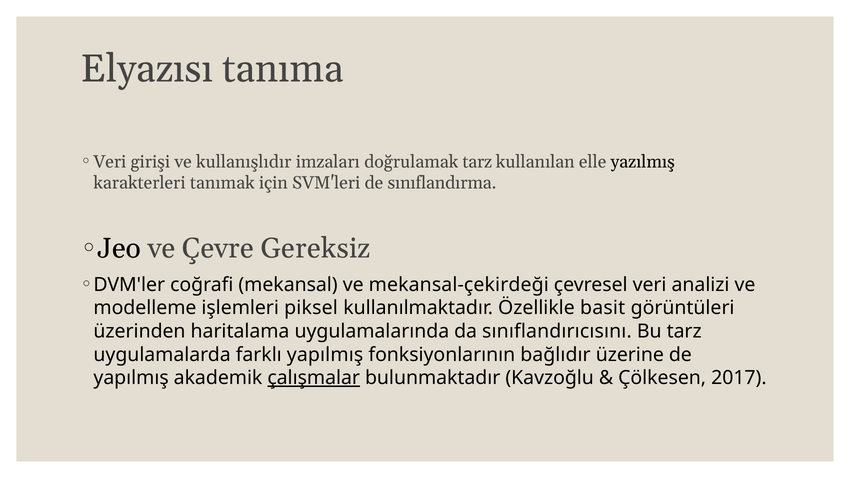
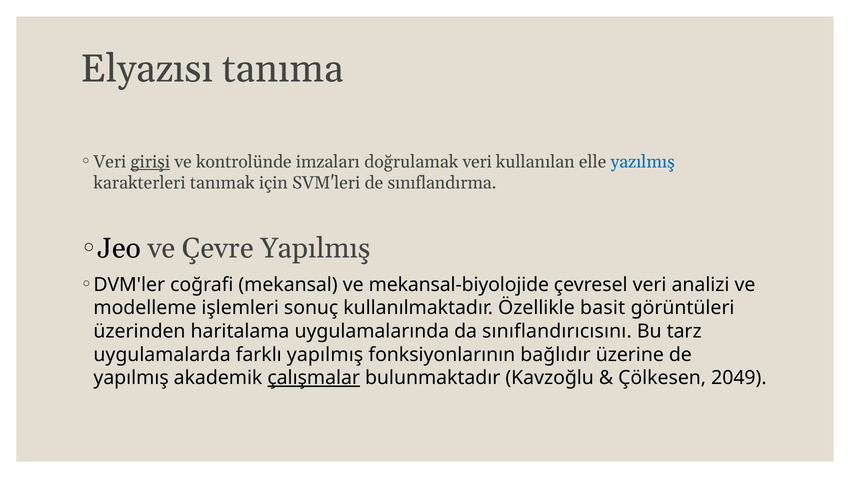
girişi underline: none -> present (150, 162)
kullanışlıdır: kullanışlıdır -> kontrolünde (244, 162)
doğrulamak tarz: tarz -> veri (477, 162)
yazılmış colour: black -> blue (643, 162)
Çevre Gereksiz: Gereksiz -> Yapılmış (315, 249)
mekansal-çekirdeği: mekansal-çekirdeği -> mekansal-biyolojide (459, 285)
piksel: piksel -> sonuç (311, 308)
2017: 2017 -> 2049 (739, 378)
